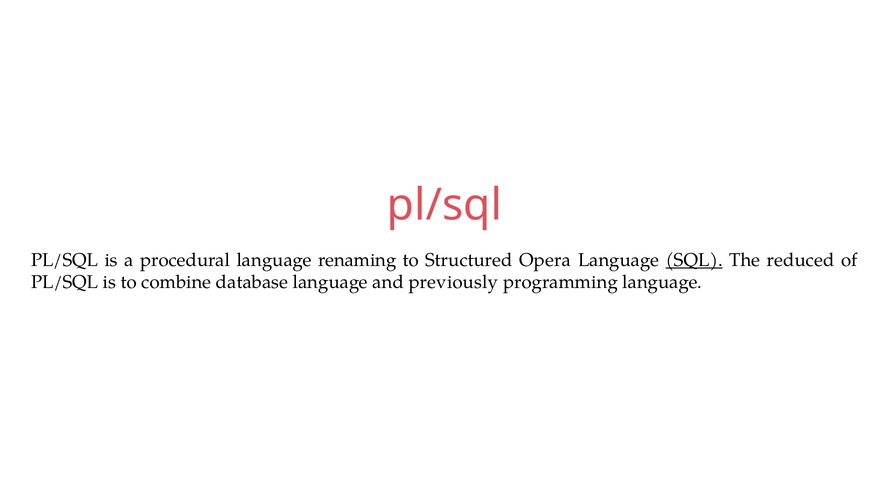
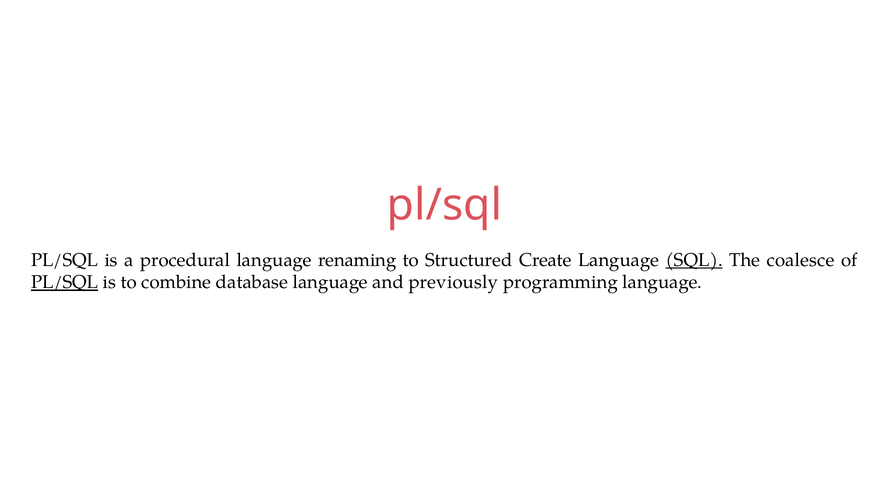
Opera: Opera -> Create (545, 260)
reduced: reduced -> coalesce (801, 260)
PL/SQL underline: none -> present (65, 282)
